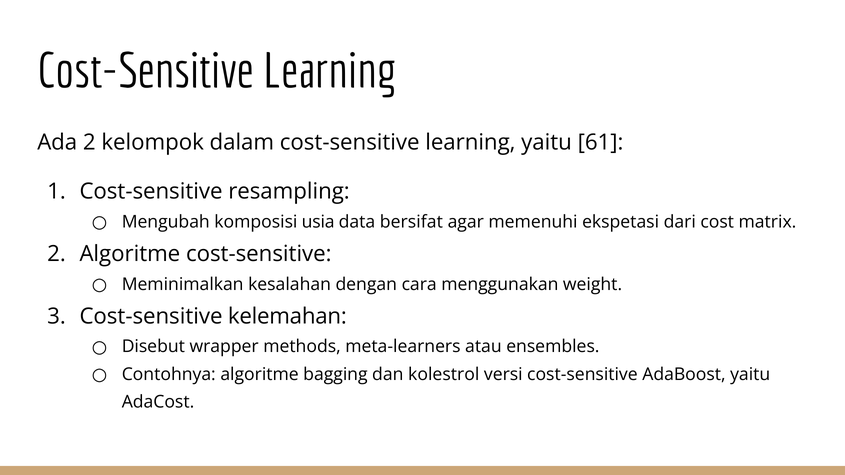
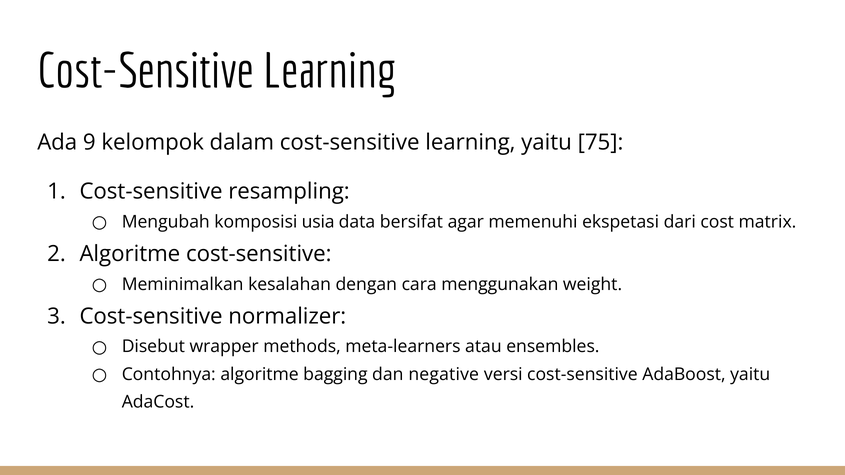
Ada 2: 2 -> 9 (89, 143)
61: 61 -> 75 (601, 143)
kelemahan: kelemahan -> normalizer (287, 316)
kolestrol: kolestrol -> negative (444, 375)
